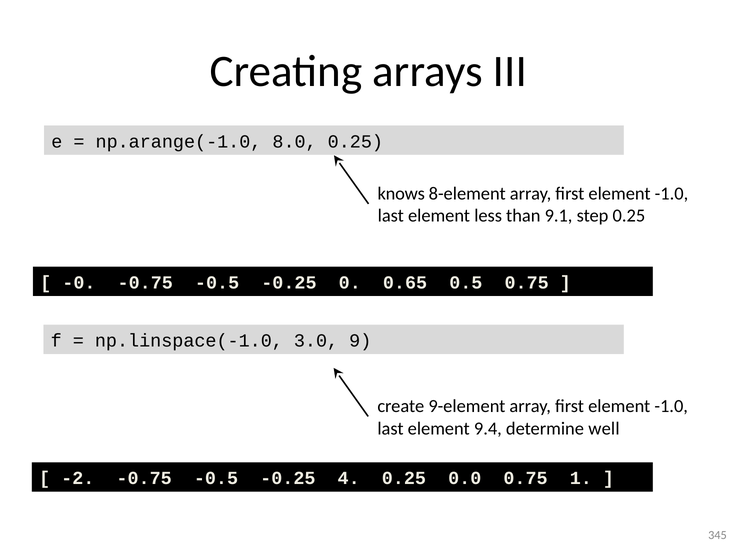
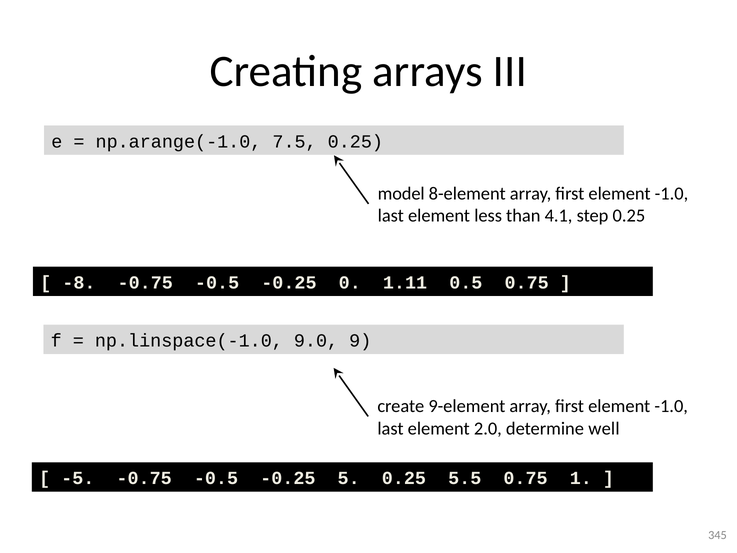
8.0: 8.0 -> 7.5 (295, 141)
knows: knows -> model (401, 194)
9.1: 9.1 -> 4.1 (559, 216)
-0: -0 -> -8 (79, 282)
0.65: 0.65 -> 1.11 (405, 282)
3.0: 3.0 -> 9.0 (316, 341)
9.4: 9.4 -> 2.0 (488, 428)
-2: -2 -> -5 (78, 478)
4: 4 -> 5 (349, 478)
0.0: 0.0 -> 5.5 (465, 478)
